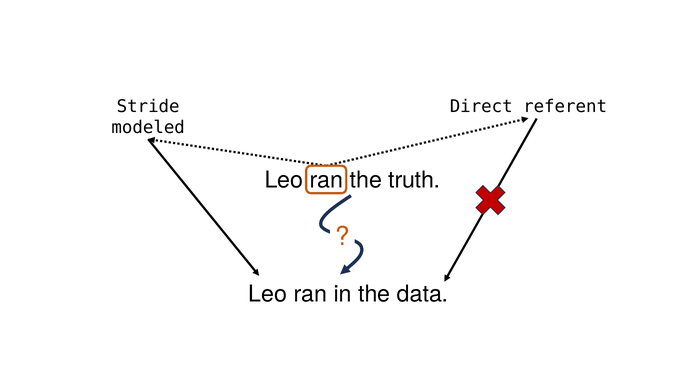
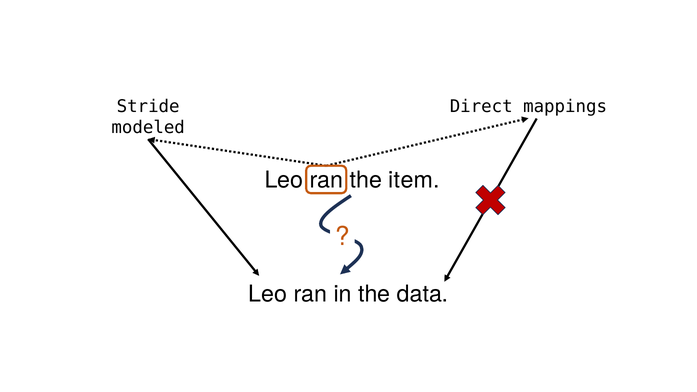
referent: referent -> mappings (565, 106)
truth: truth -> item (414, 180)
